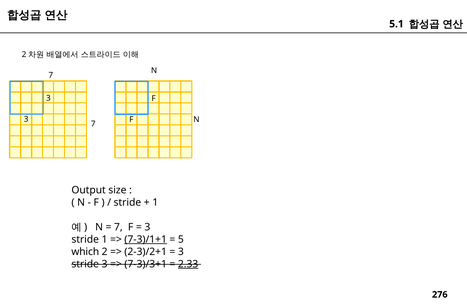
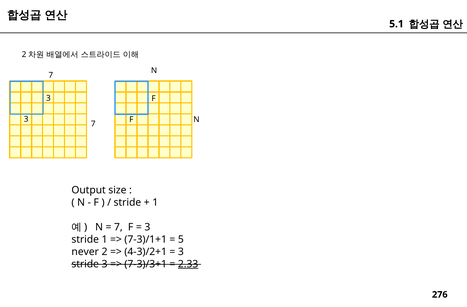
7-3)/1+1 underline: present -> none (146, 239)
which: which -> never (85, 251)
2-3)/2+1: 2-3)/2+1 -> 4-3)/2+1 (146, 251)
